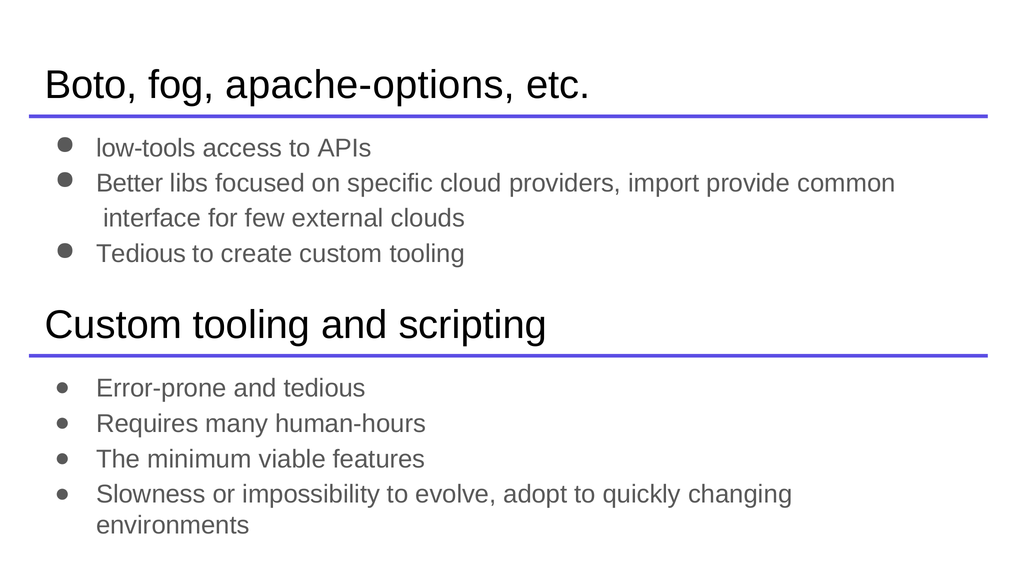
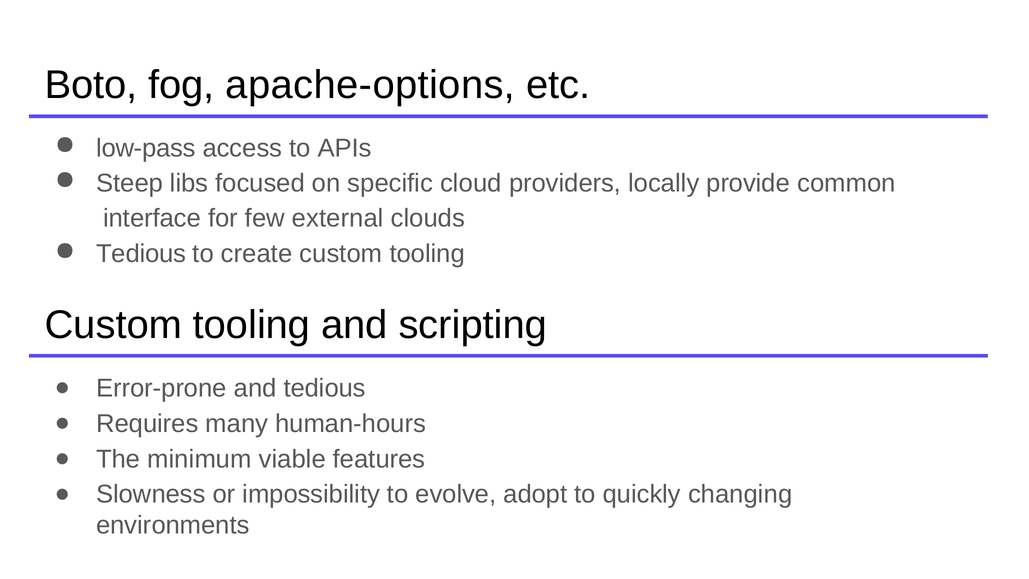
low-tools: low-tools -> low-pass (146, 148)
Better: Better -> Steep (130, 183)
import: import -> locally (664, 183)
